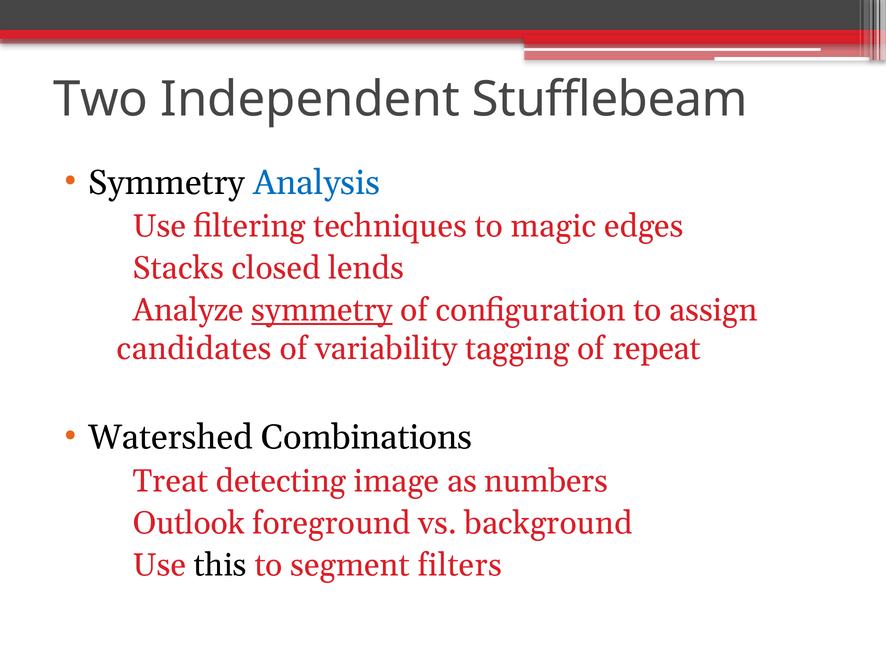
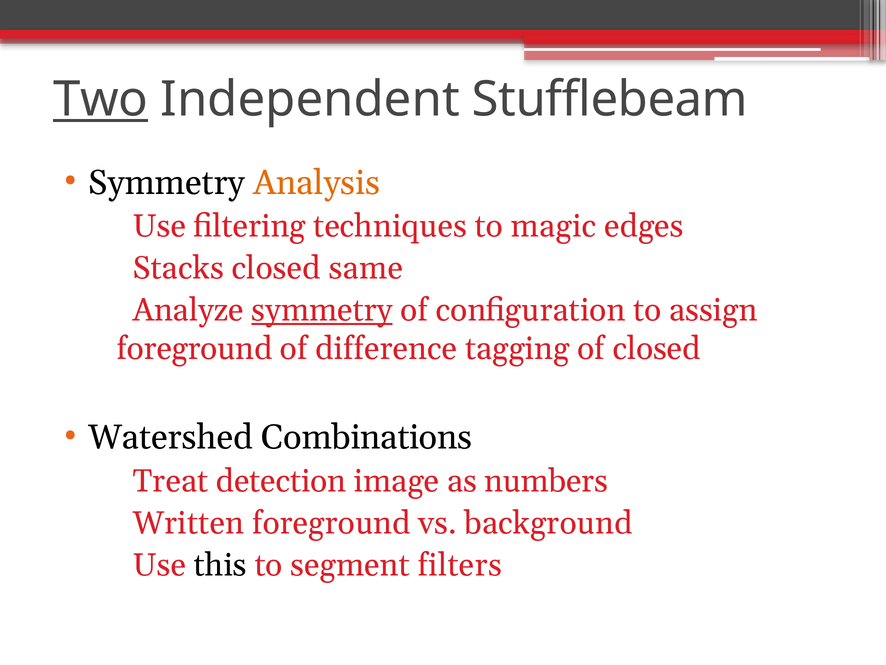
Two underline: none -> present (101, 99)
Analysis colour: blue -> orange (317, 183)
lends: lends -> same (366, 268)
candidates: candidates -> foreground (195, 348)
variability: variability -> difference (386, 348)
of repeat: repeat -> closed (657, 348)
detecting: detecting -> detection (281, 481)
Outlook: Outlook -> Written (188, 523)
